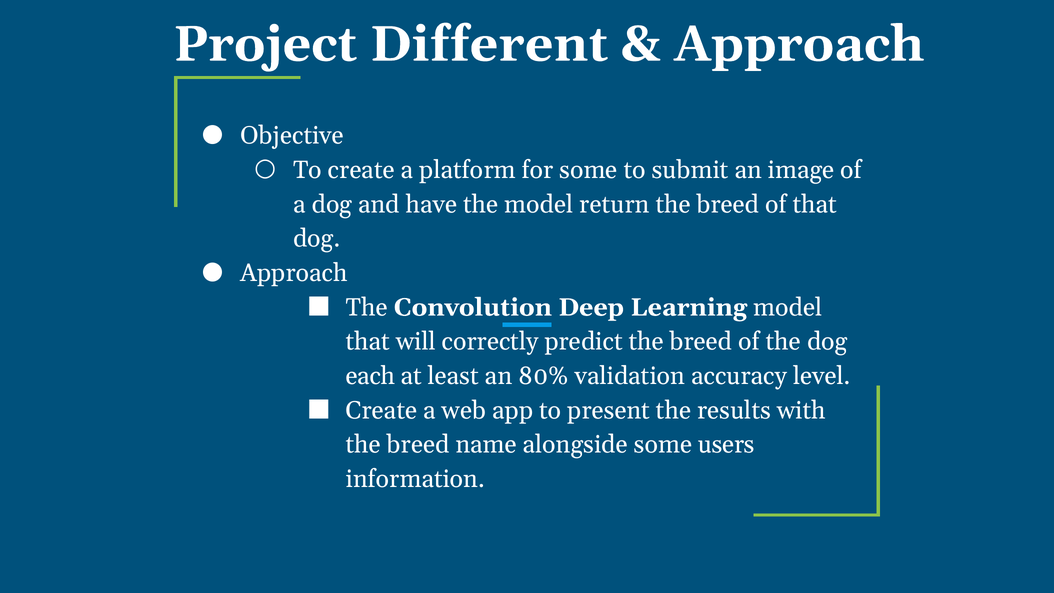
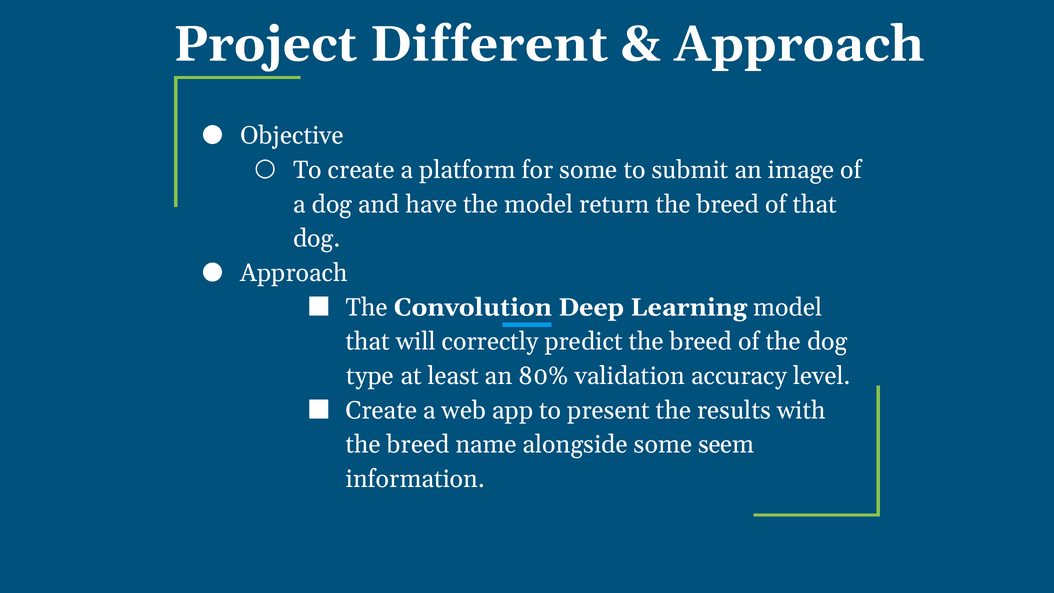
each: each -> type (370, 376)
users: users -> seem (726, 445)
